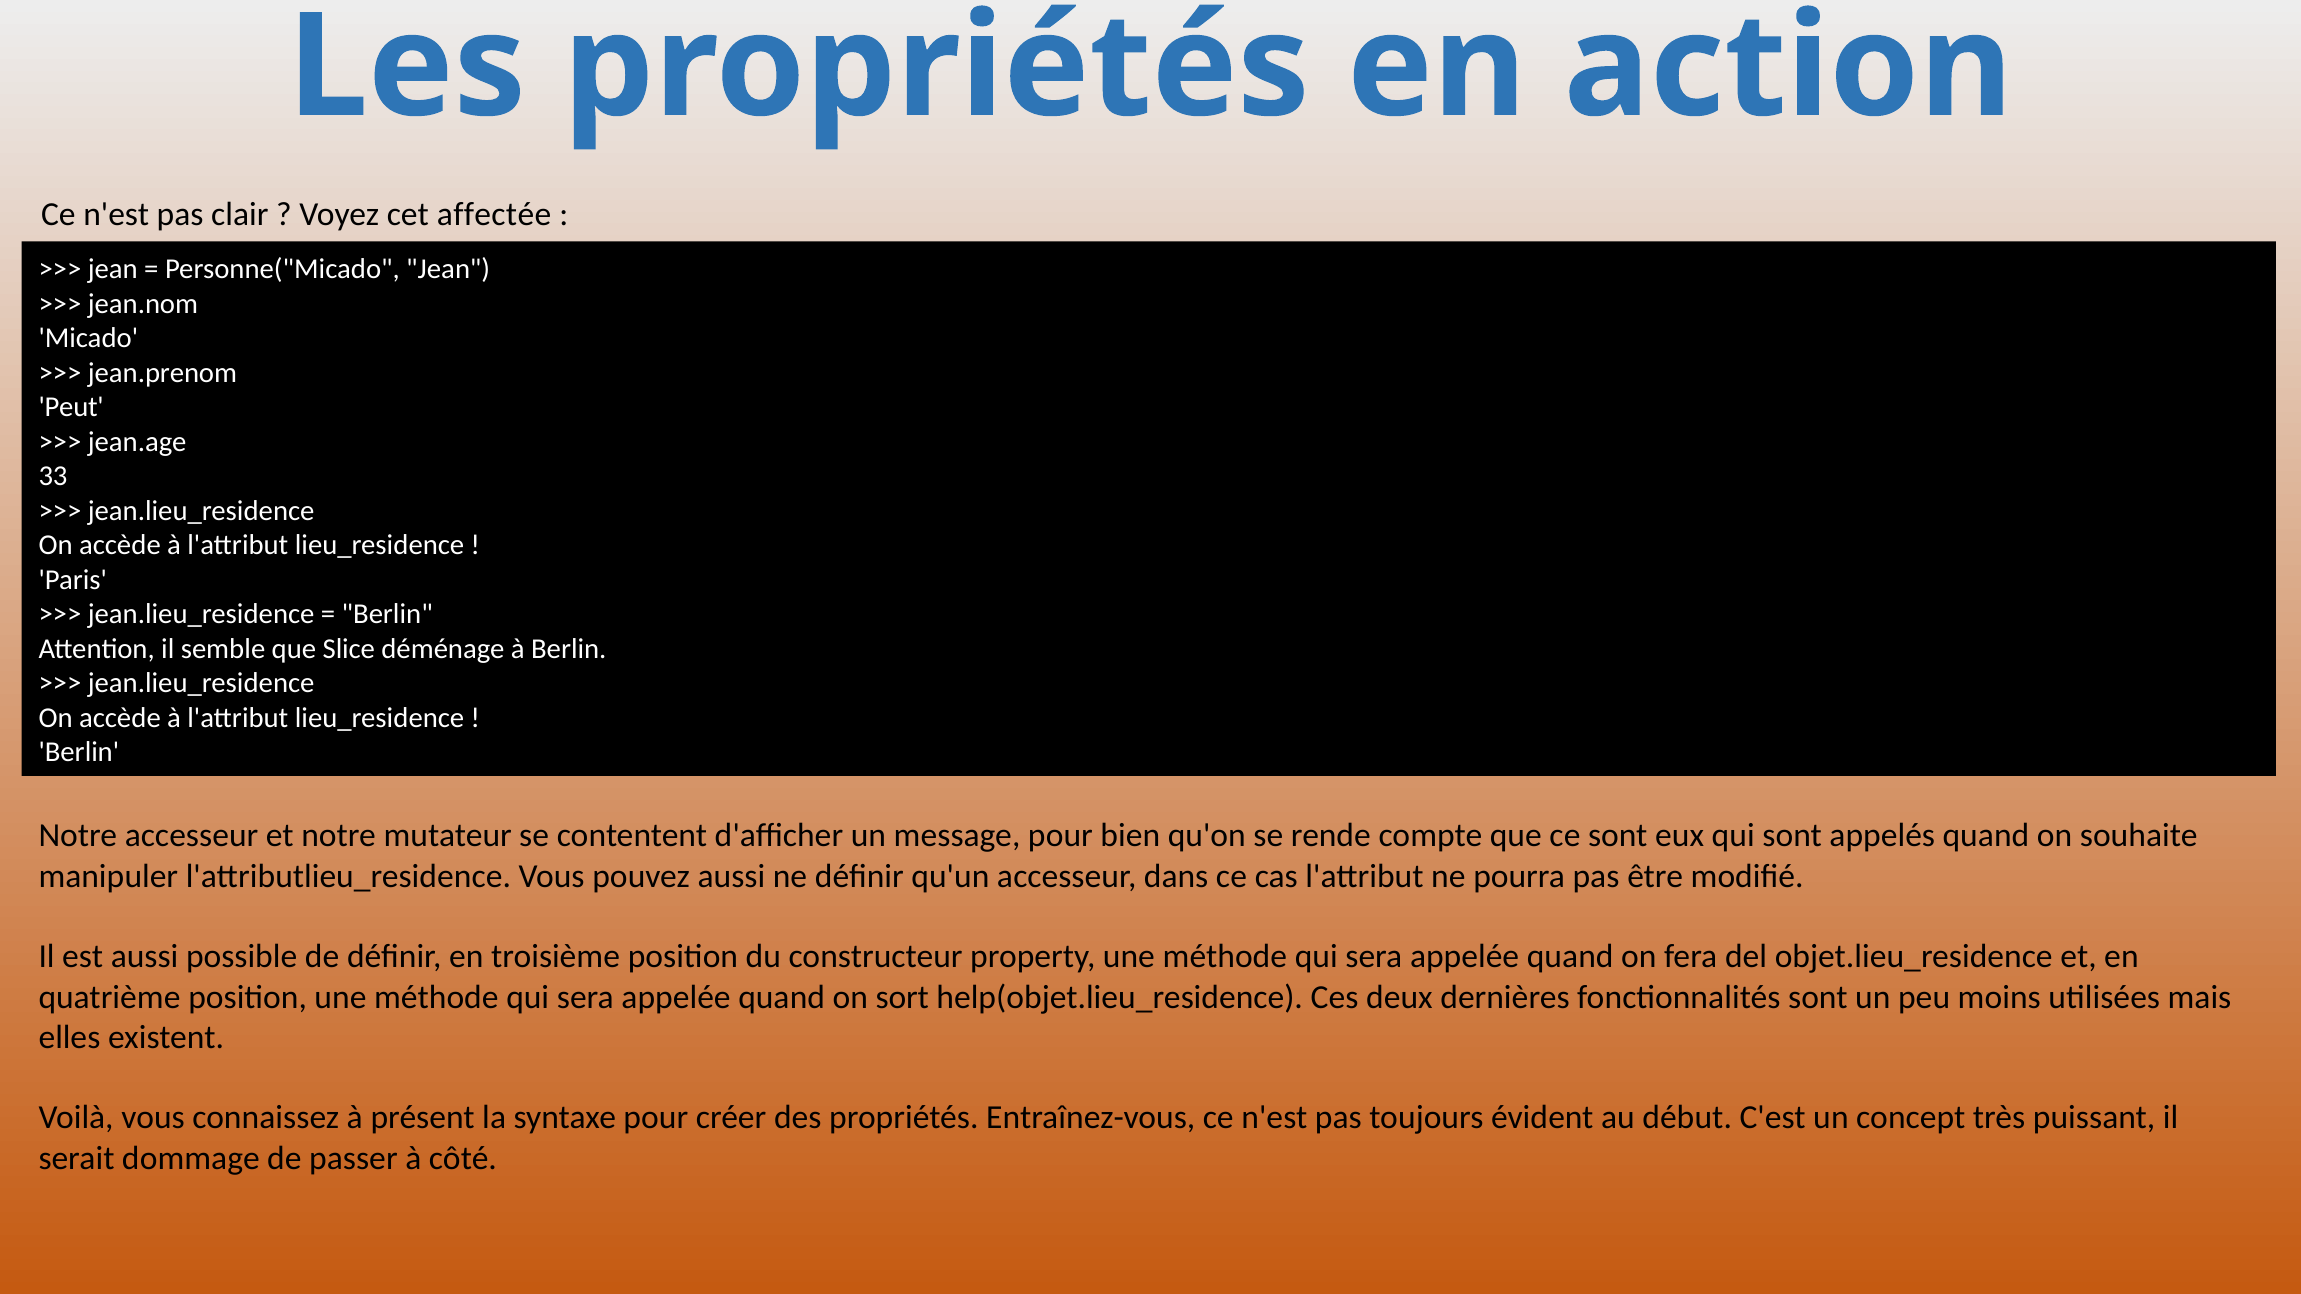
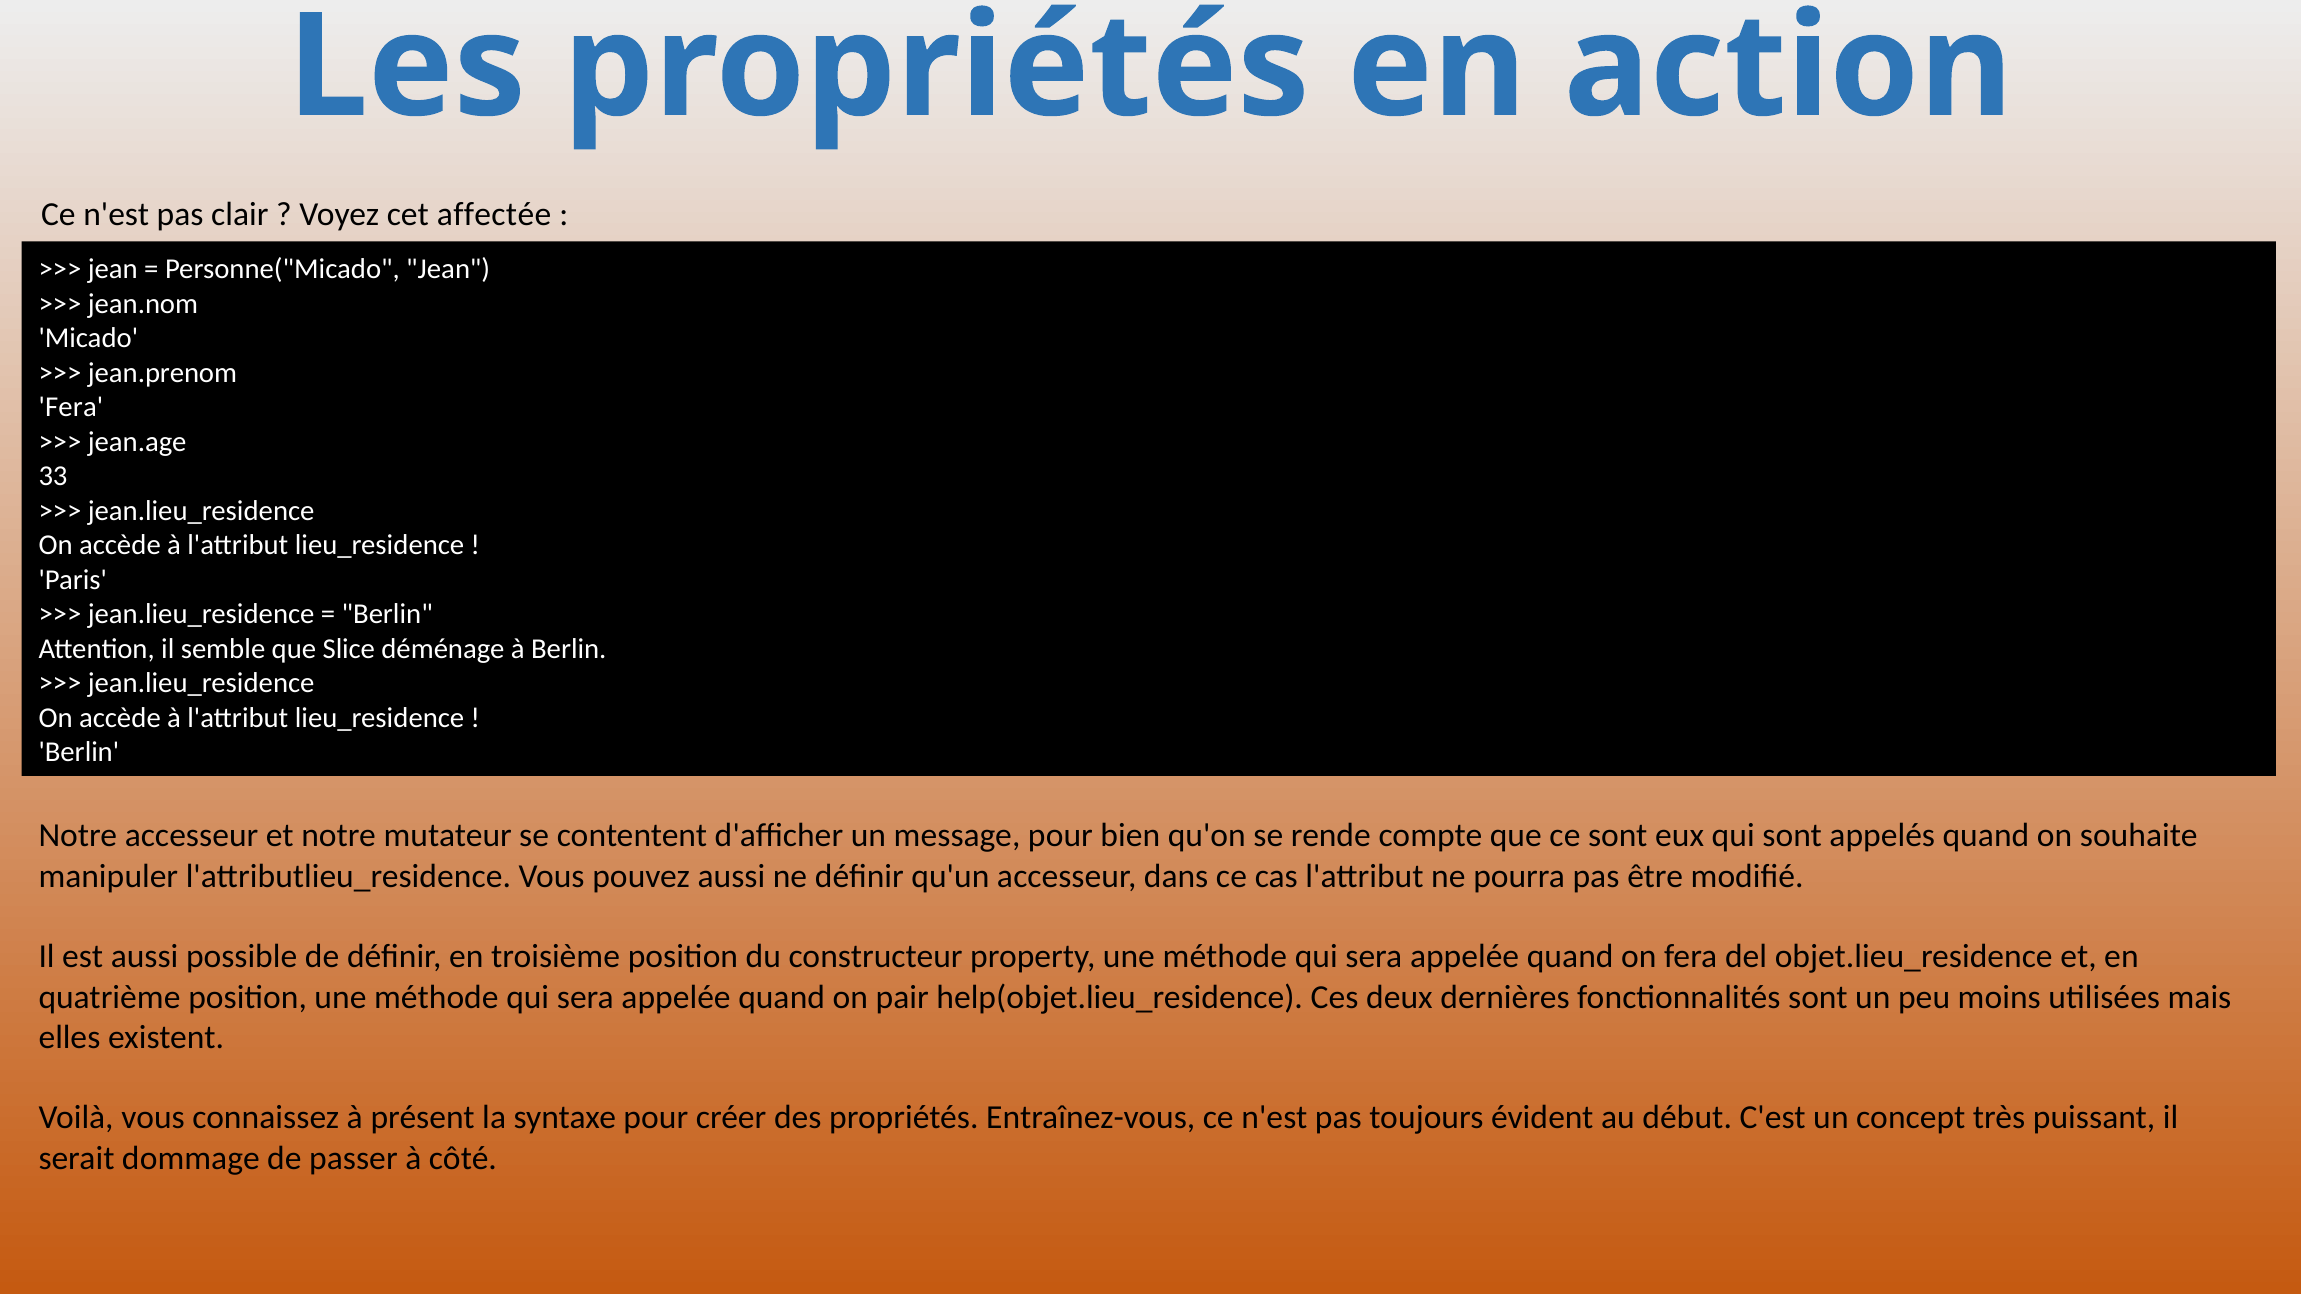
Peut: Peut -> Fera (71, 407)
sort: sort -> pair (902, 997)
